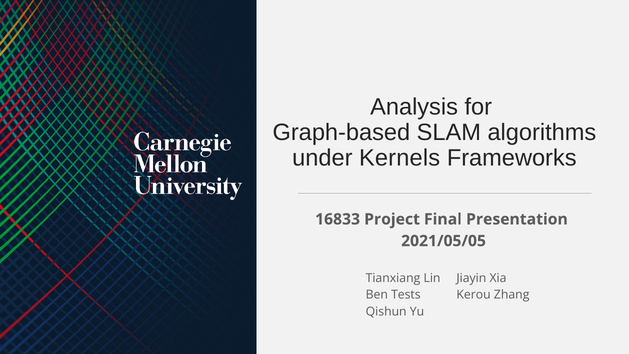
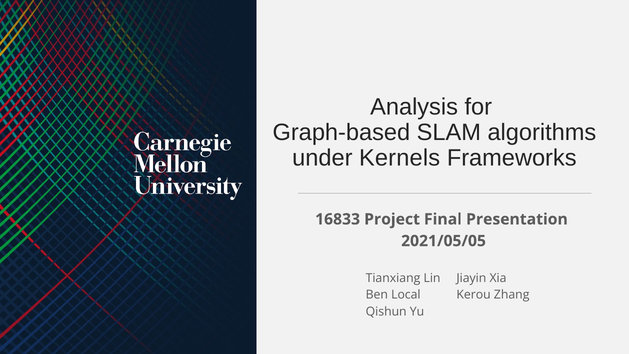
Tests: Tests -> Local (406, 295)
